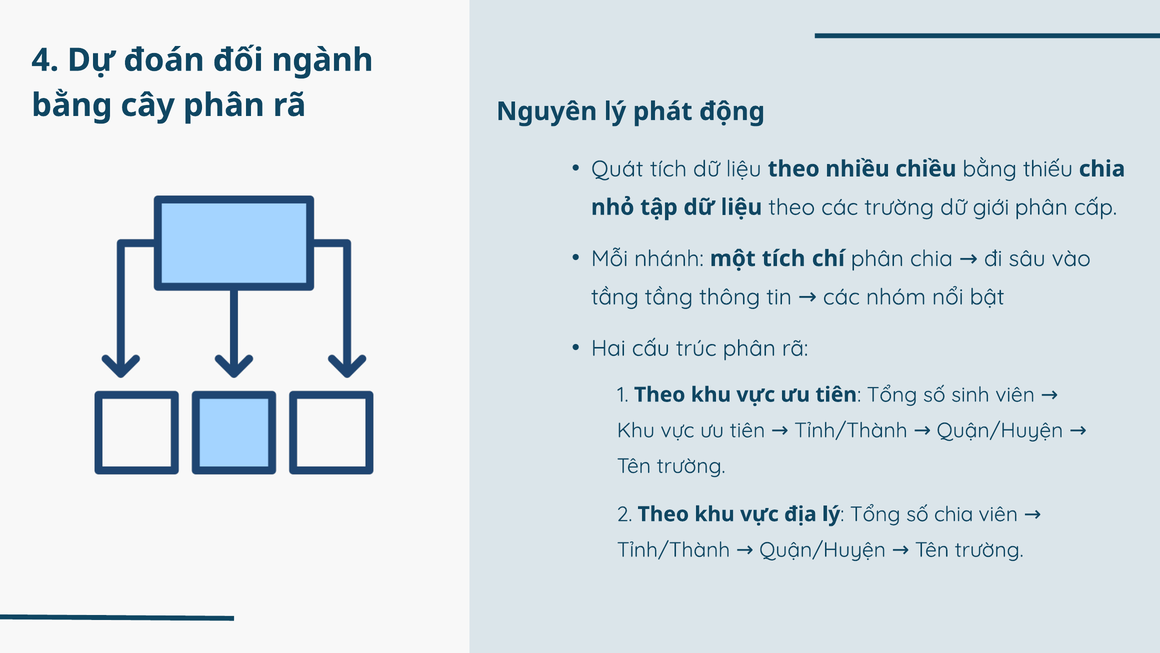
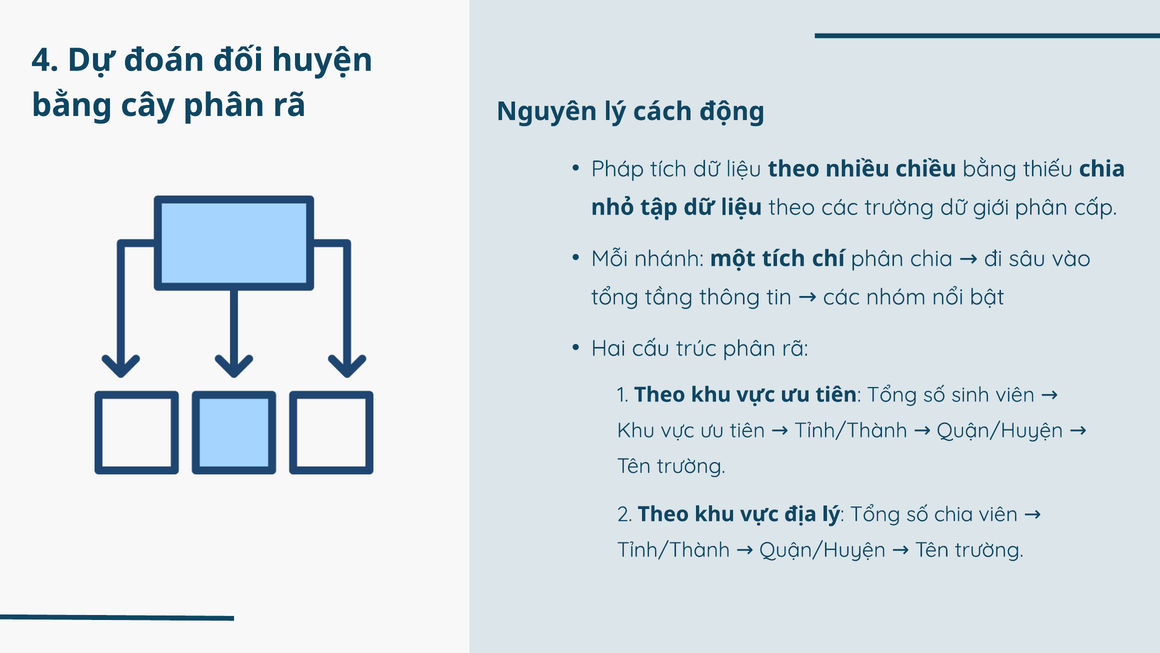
ngành: ngành -> huyện (322, 60)
phát: phát -> cách (663, 111)
Quát: Quát -> Pháp (618, 169)
tầng: tầng -> tổng (615, 297)
